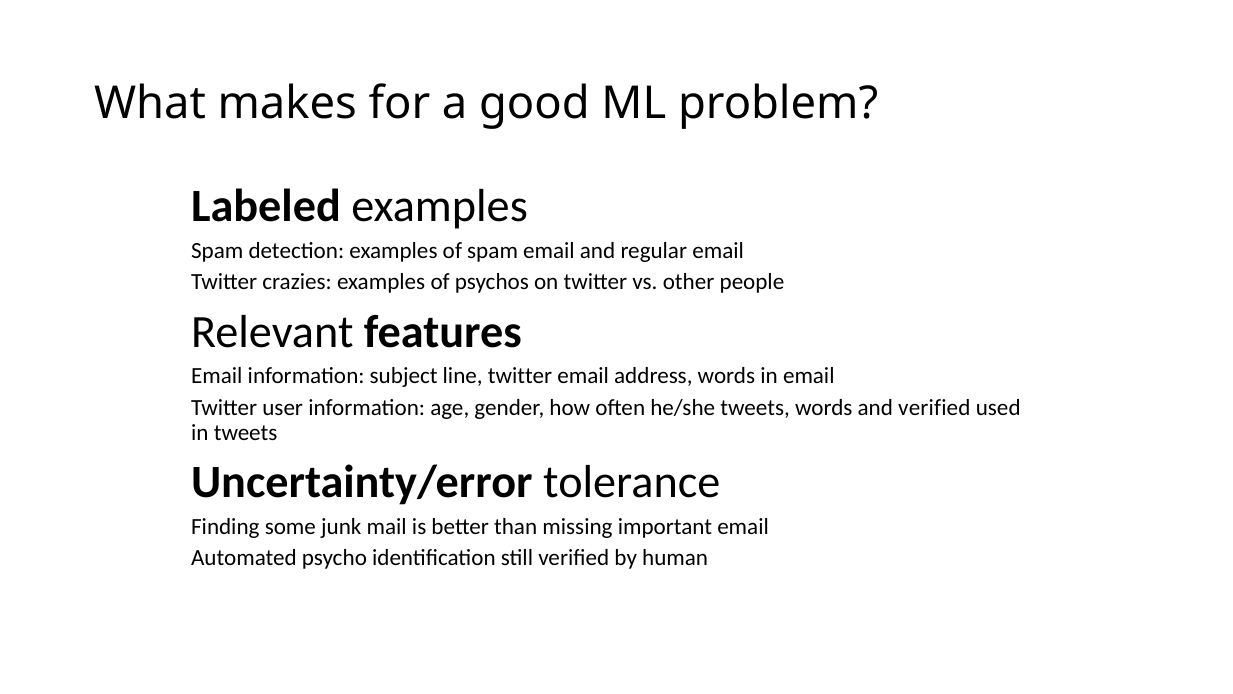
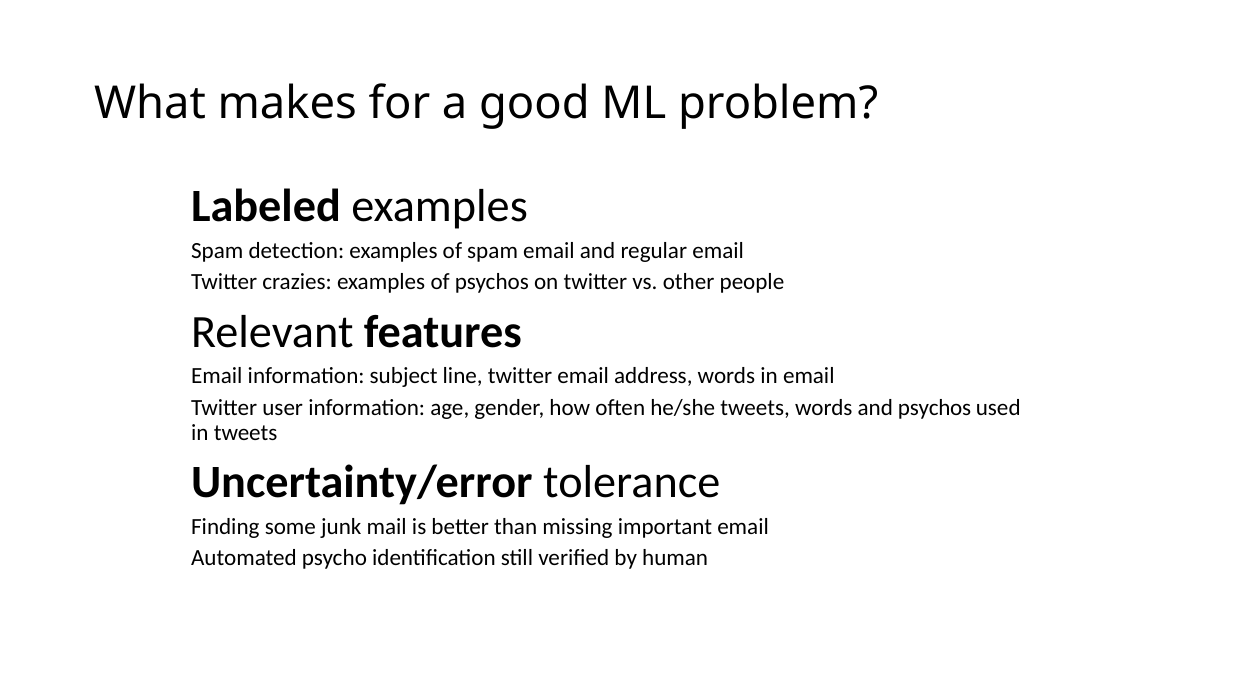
and verified: verified -> psychos (935, 407)
